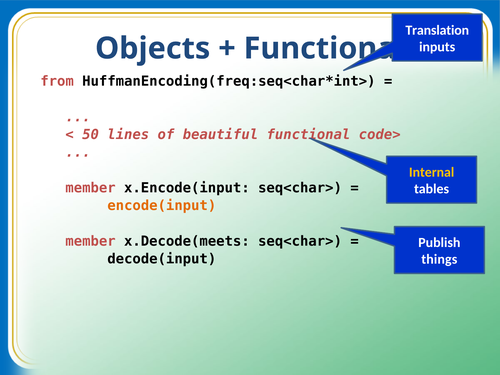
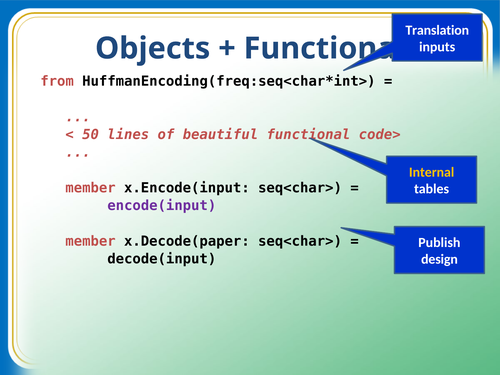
encode(input colour: orange -> purple (162, 206)
x.Decode(meets: x.Decode(meets -> x.Decode(paper (187, 241)
things: things -> design (439, 259)
